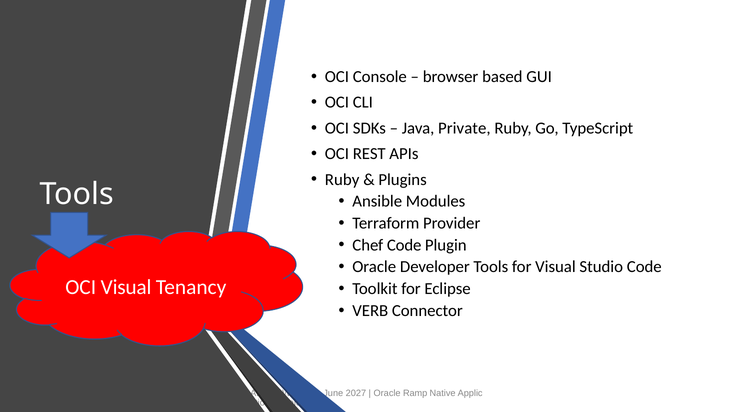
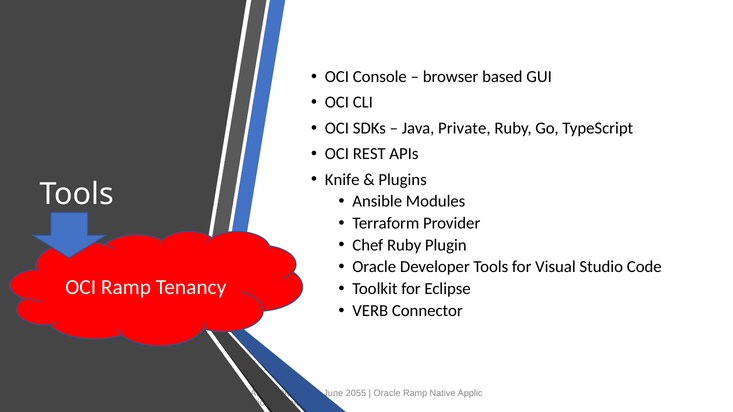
Ruby: Ruby -> Knife (342, 180)
Chef Code: Code -> Ruby (404, 245)
OCI Visual: Visual -> Ramp (126, 287)
2027: 2027 -> 2055 (356, 394)
